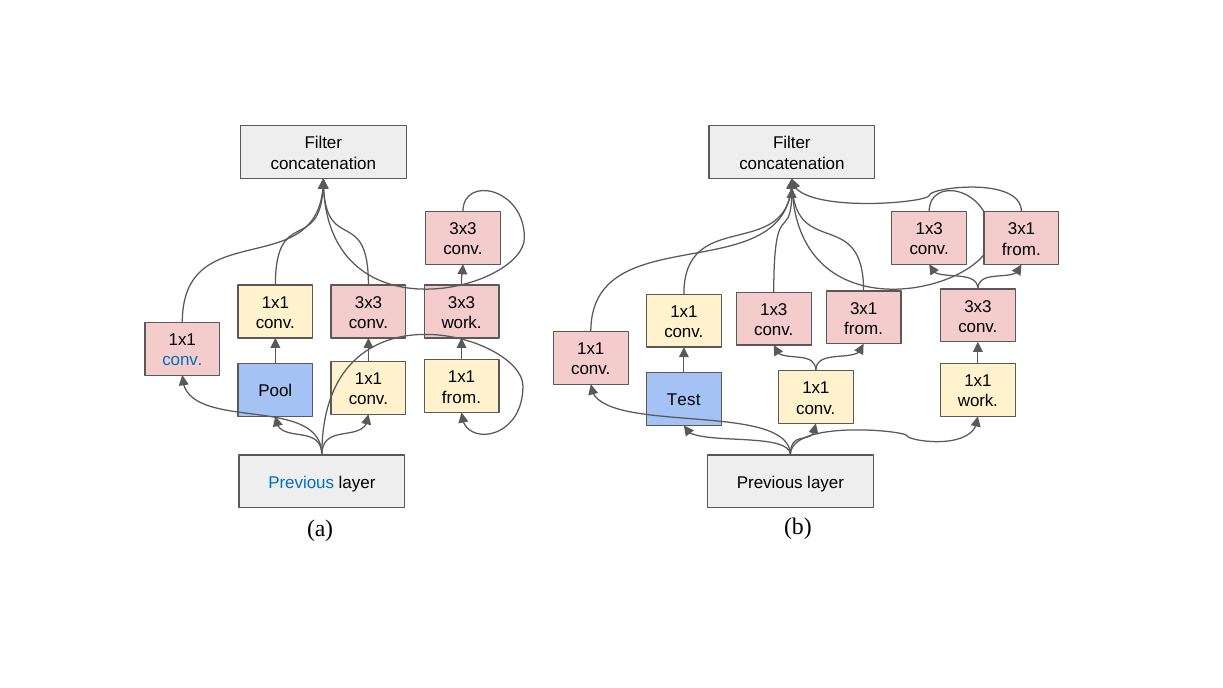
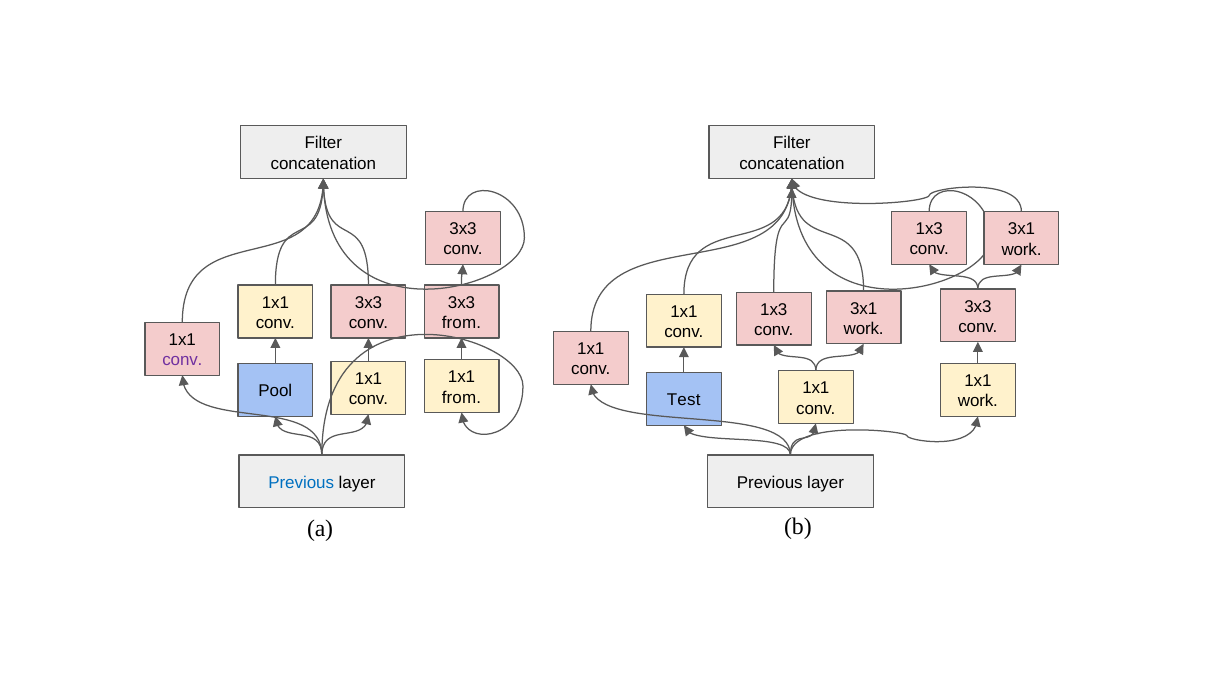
from: from -> work (1022, 250)
work: work -> from (461, 323)
from: from -> work (864, 329)
conv colour: blue -> purple (182, 360)
